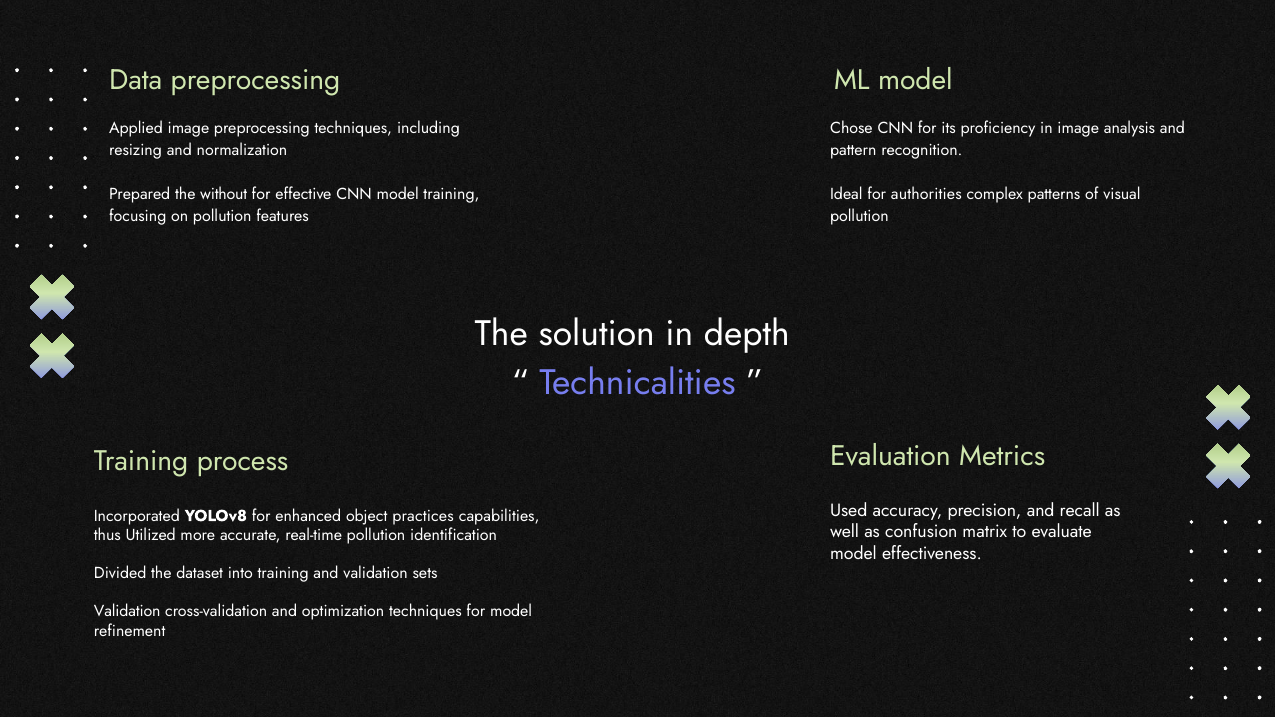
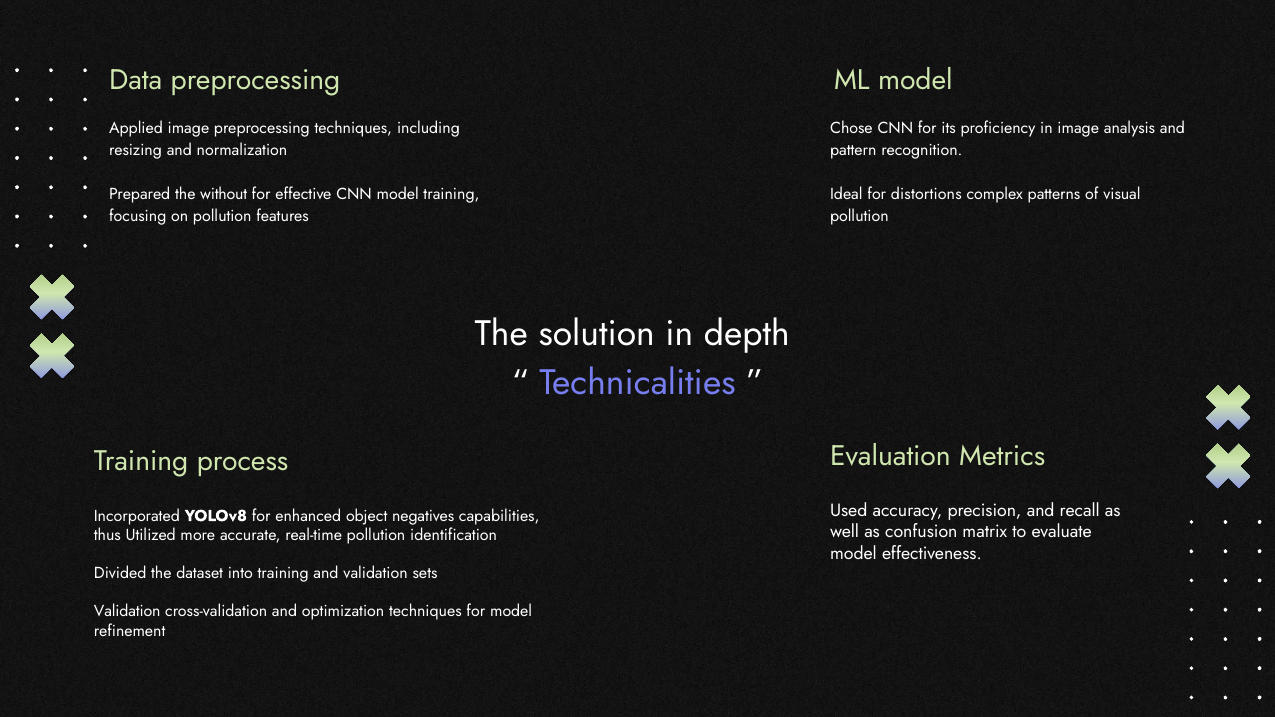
authorities: authorities -> distortions (926, 195)
practices: practices -> negatives (423, 516)
